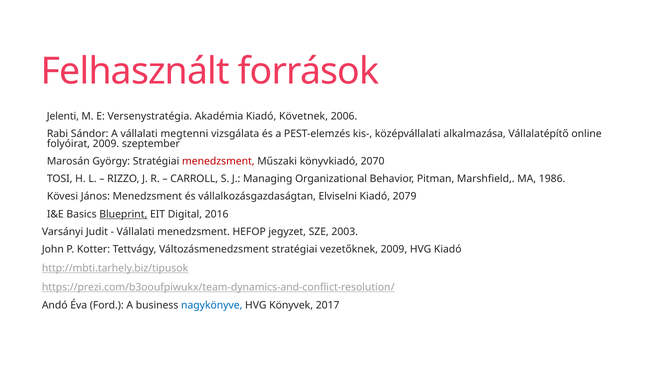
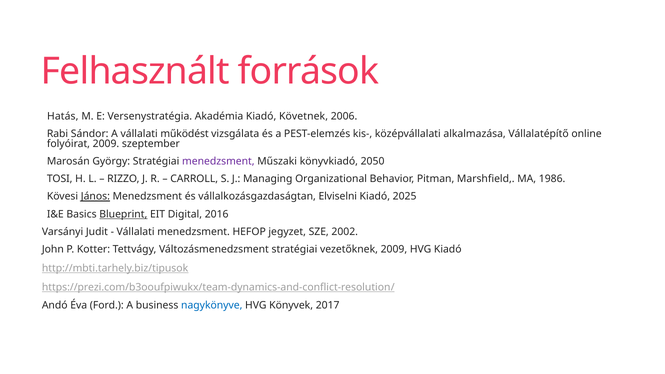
Jelenti: Jelenti -> Hatás (63, 116)
megtenni: megtenni -> működést (185, 134)
menedzsment colour: red -> purple (218, 161)
2070: 2070 -> 2050 (373, 161)
János underline: none -> present (95, 197)
2079: 2079 -> 2025 (405, 197)
2003: 2003 -> 2002 (345, 232)
